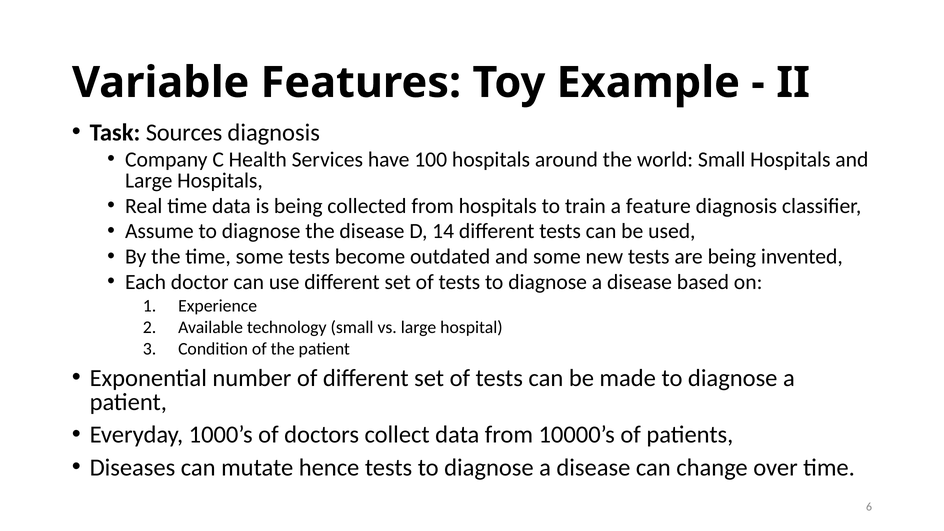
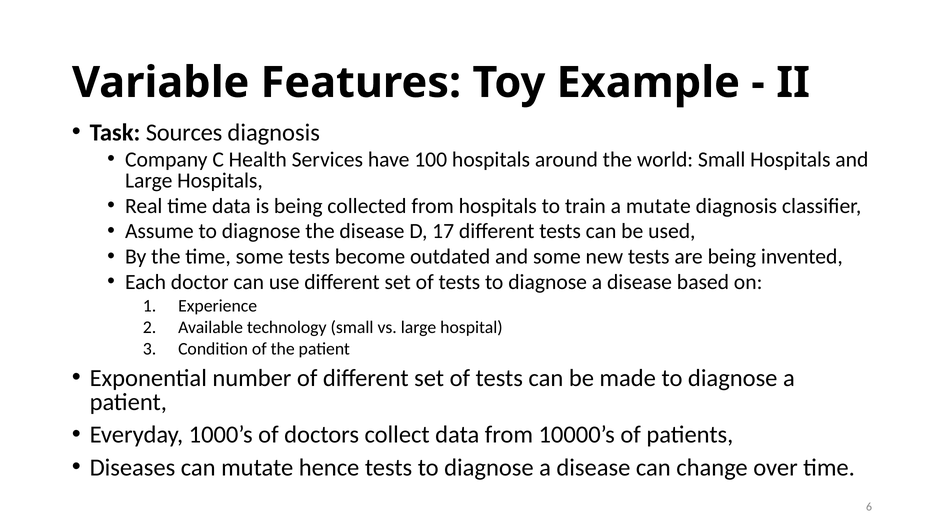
a feature: feature -> mutate (658, 206)
14: 14 -> 17 (443, 231)
